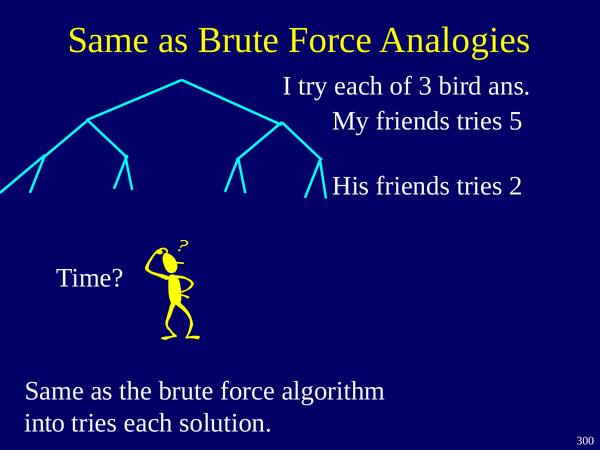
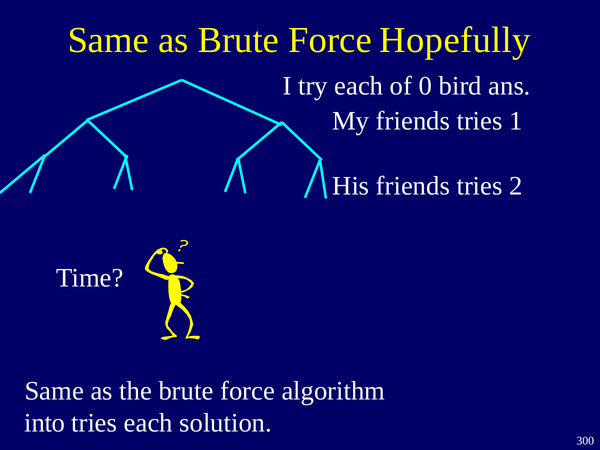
Analogies: Analogies -> Hopefully (455, 40)
3: 3 -> 0 (425, 86)
5: 5 -> 1 (516, 121)
